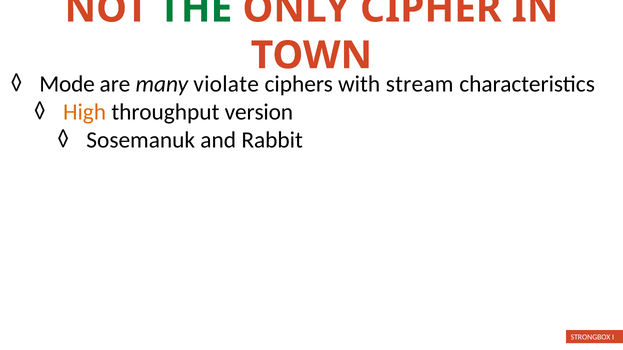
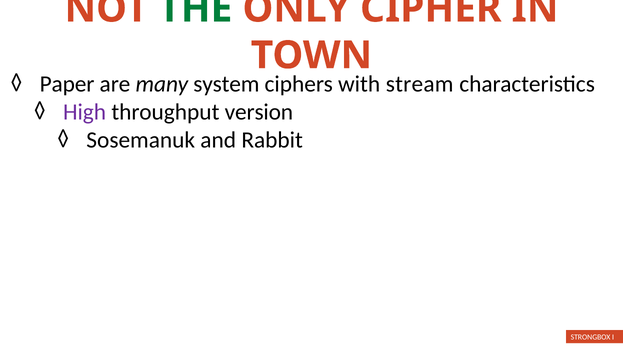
Mode: Mode -> Paper (67, 84)
violate: violate -> system (226, 84)
High colour: orange -> purple (85, 112)
